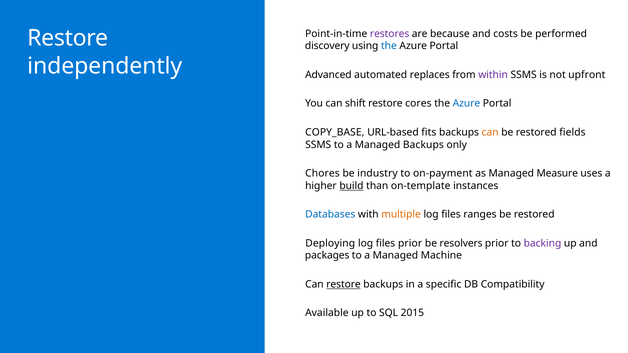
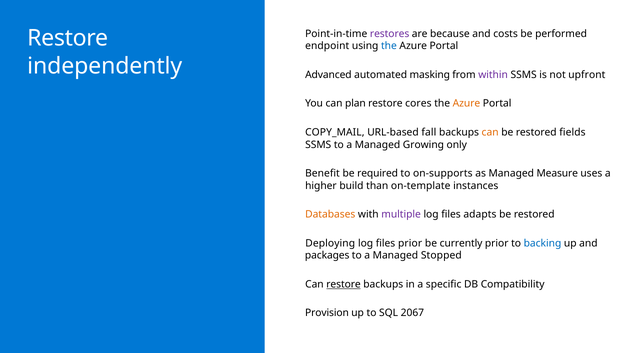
discovery: discovery -> endpoint (327, 46)
replaces: replaces -> masking (430, 75)
shift: shift -> plan (355, 104)
Azure colour: blue -> orange (466, 104)
COPY_BASE: COPY_BASE -> COPY_MAIL (335, 132)
fits: fits -> fall (429, 132)
Managed Backups: Backups -> Growing (423, 145)
Chores: Chores -> Benefit (322, 173)
industry: industry -> required (378, 173)
on-payment: on-payment -> on-supports (443, 173)
build underline: present -> none (351, 186)
Databases colour: blue -> orange (330, 215)
multiple colour: orange -> purple (401, 215)
ranges: ranges -> adapts (480, 215)
resolvers: resolvers -> currently (461, 243)
backing colour: purple -> blue (543, 243)
Machine: Machine -> Stopped (441, 256)
Available: Available -> Provision (327, 313)
2015: 2015 -> 2067 (412, 313)
